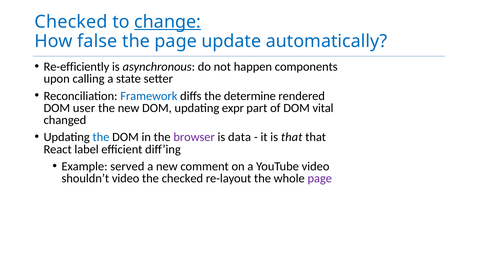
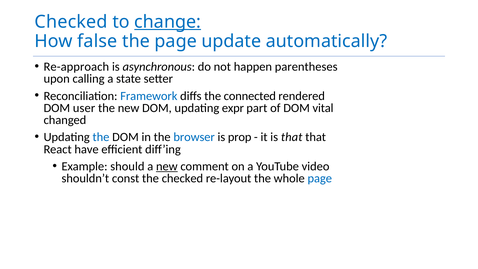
Re-efficiently: Re-efficiently -> Re-approach (76, 67)
components: components -> parentheses (306, 67)
determine: determine -> connected (250, 96)
browser colour: purple -> blue (194, 137)
data: data -> prop (240, 137)
label: label -> have (87, 149)
served: served -> should (127, 166)
new underline: none -> present (167, 166)
shouldn’t video: video -> const (126, 178)
page colour: purple -> blue (320, 178)
